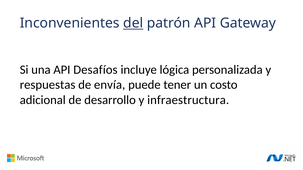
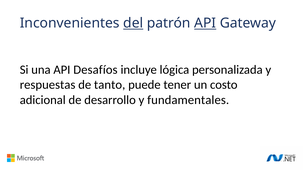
API underline: none -> present (205, 23)
envía: envía -> tanto (110, 85)
infraestructura: infraestructura -> fundamentales (188, 100)
